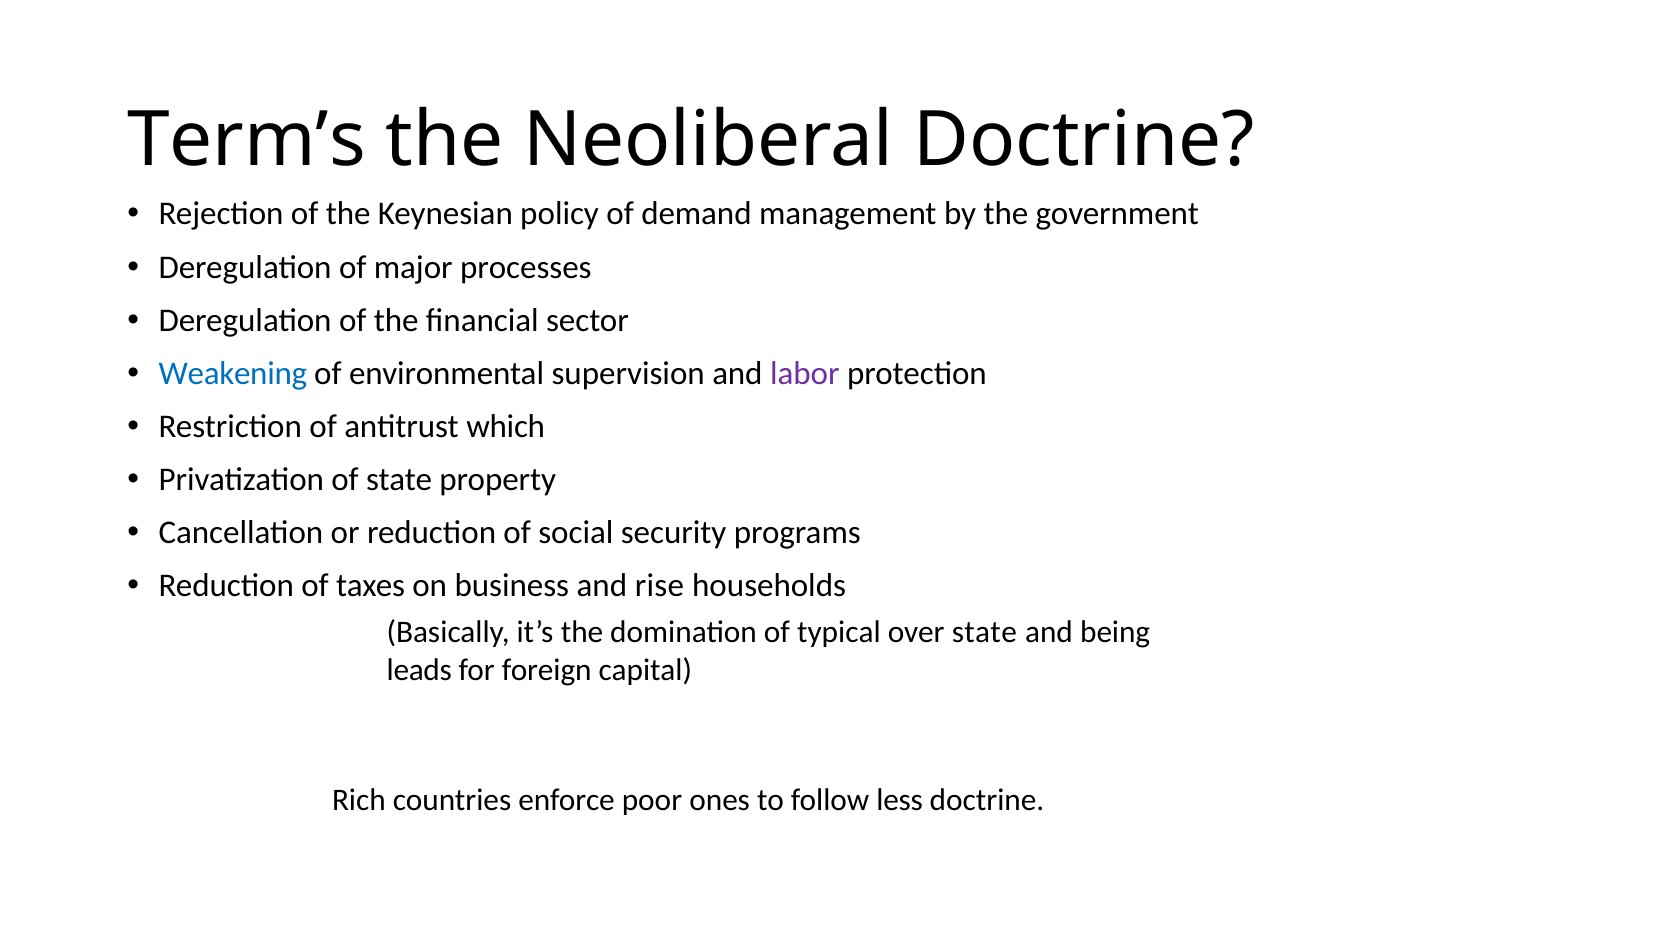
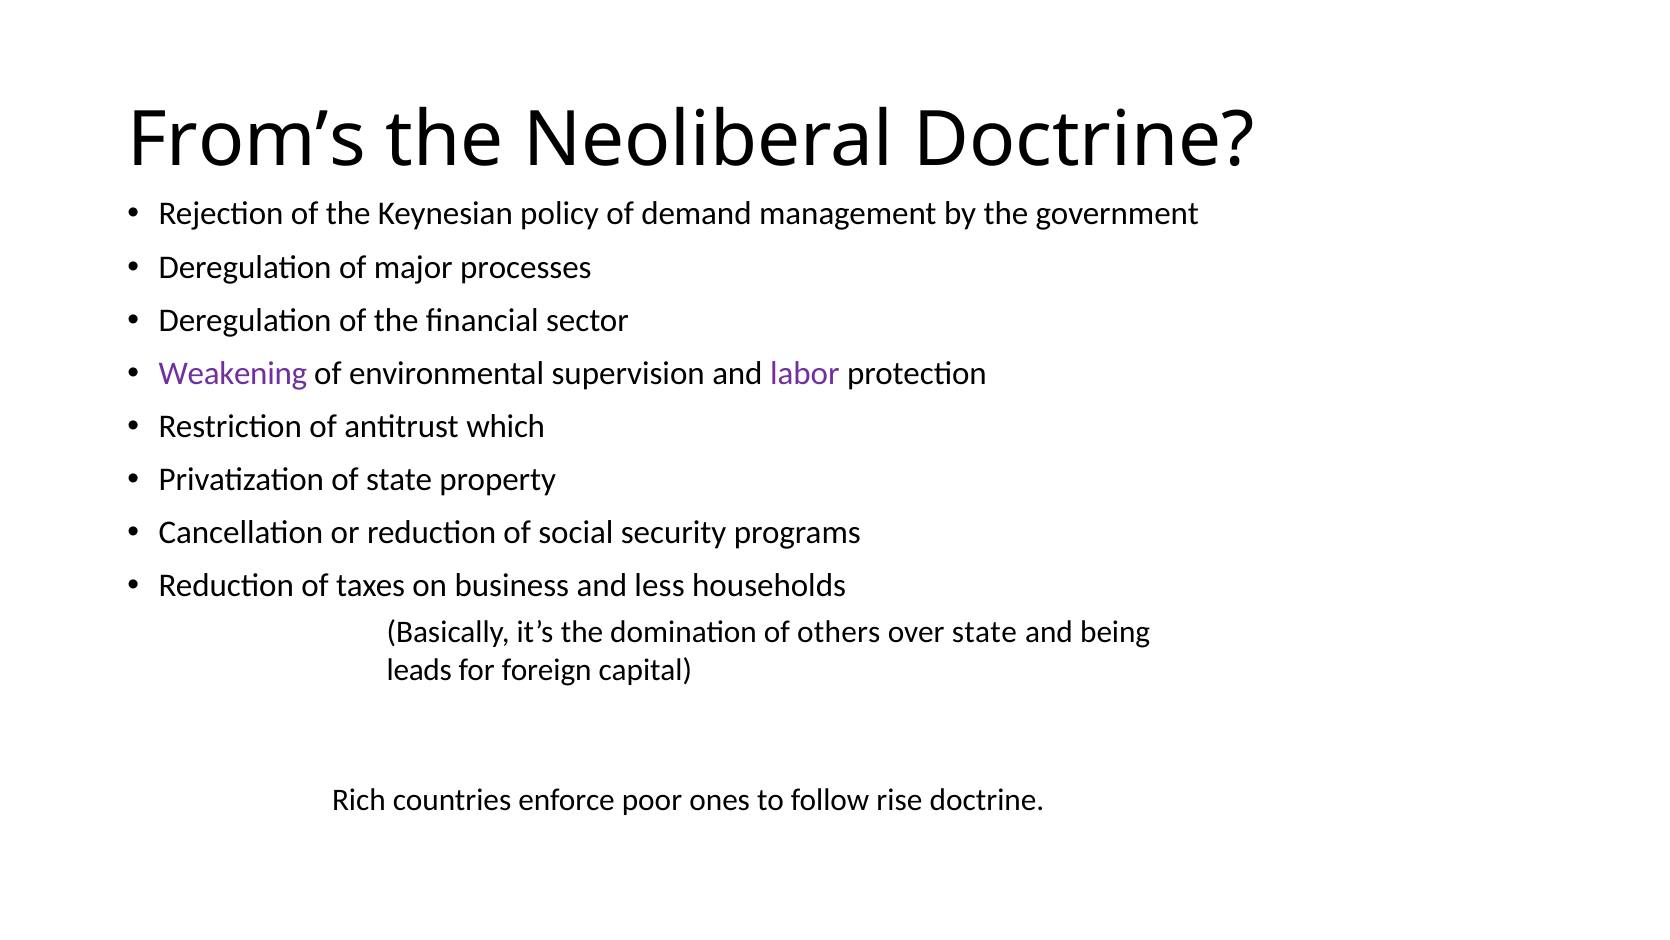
Term’s: Term’s -> From’s (247, 140)
Weakening colour: blue -> purple (233, 373)
rise: rise -> less (660, 586)
typical: typical -> others (839, 632)
less: less -> rise (899, 799)
